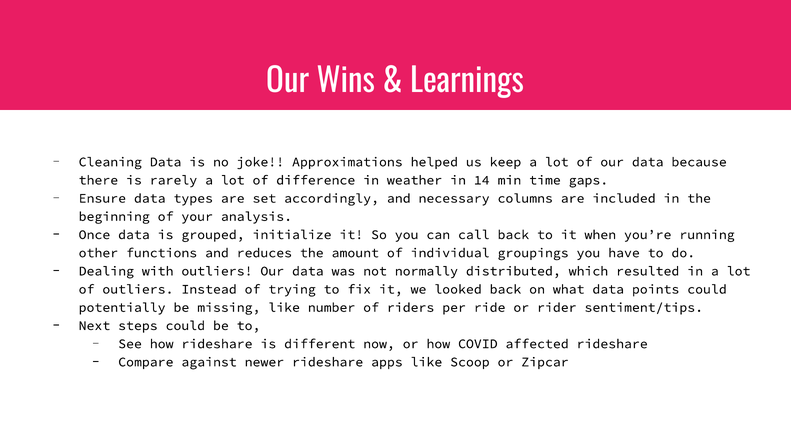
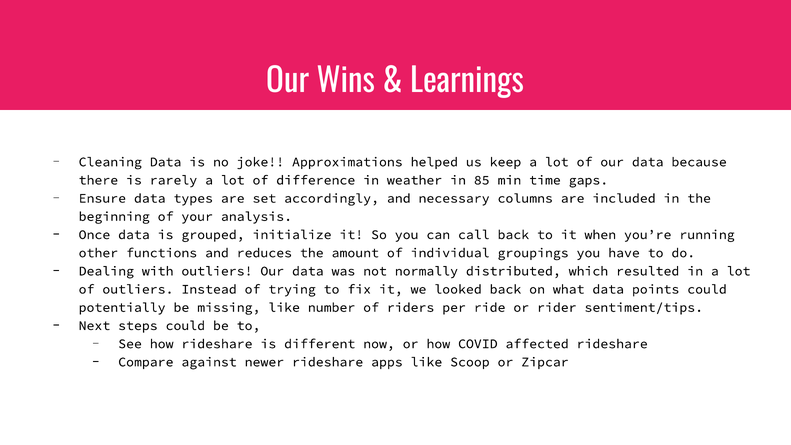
14: 14 -> 85 (482, 180)
